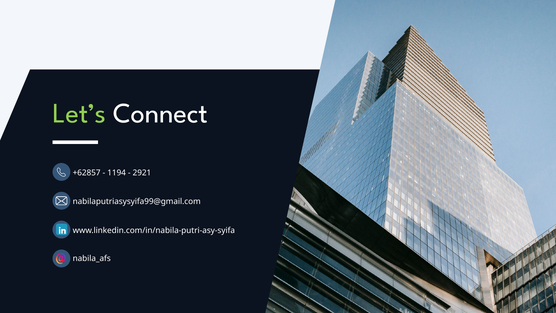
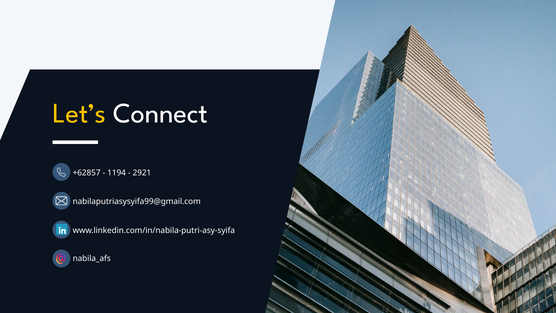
Let’s colour: light green -> yellow (79, 113)
